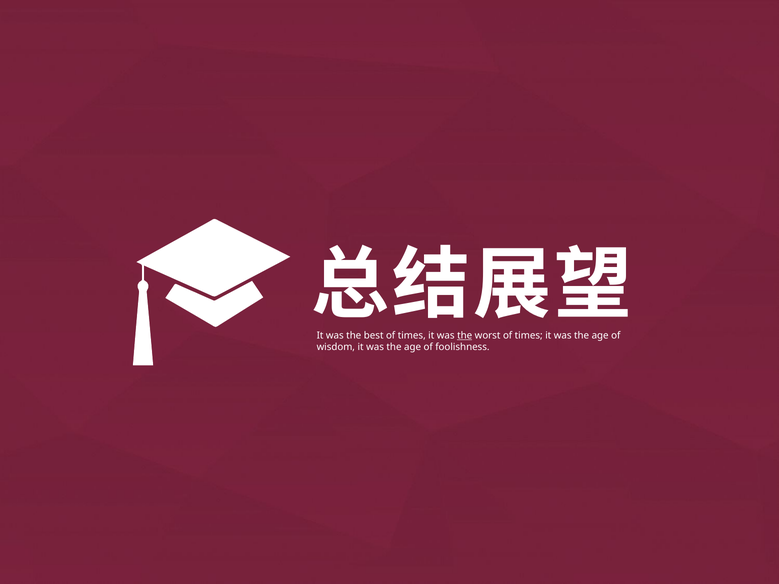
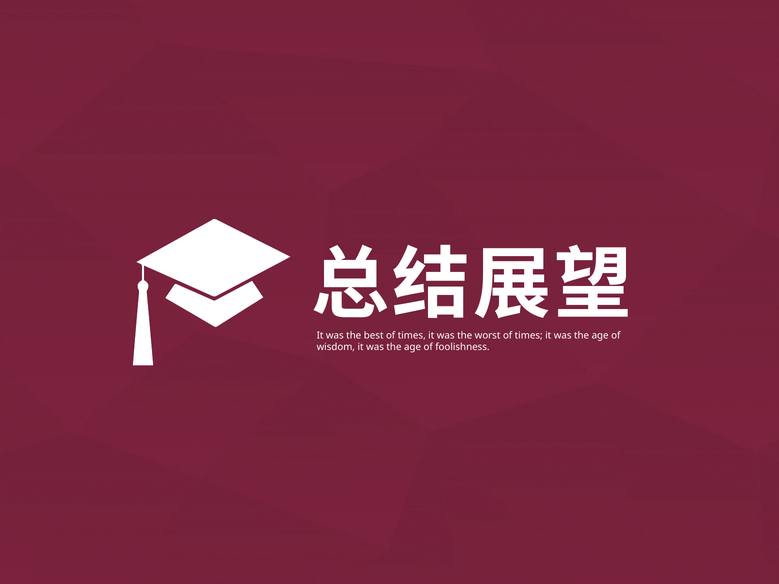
the underline: present -> none (465, 336)
